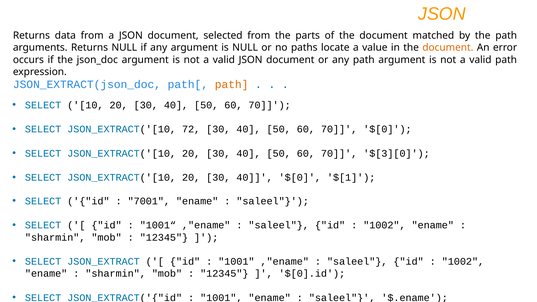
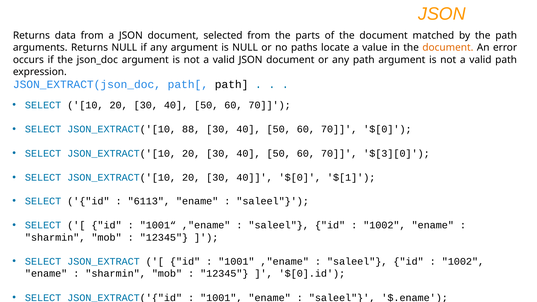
path colour: orange -> black (232, 85)
72: 72 -> 88 (191, 129)
7001: 7001 -> 6113 (149, 201)
